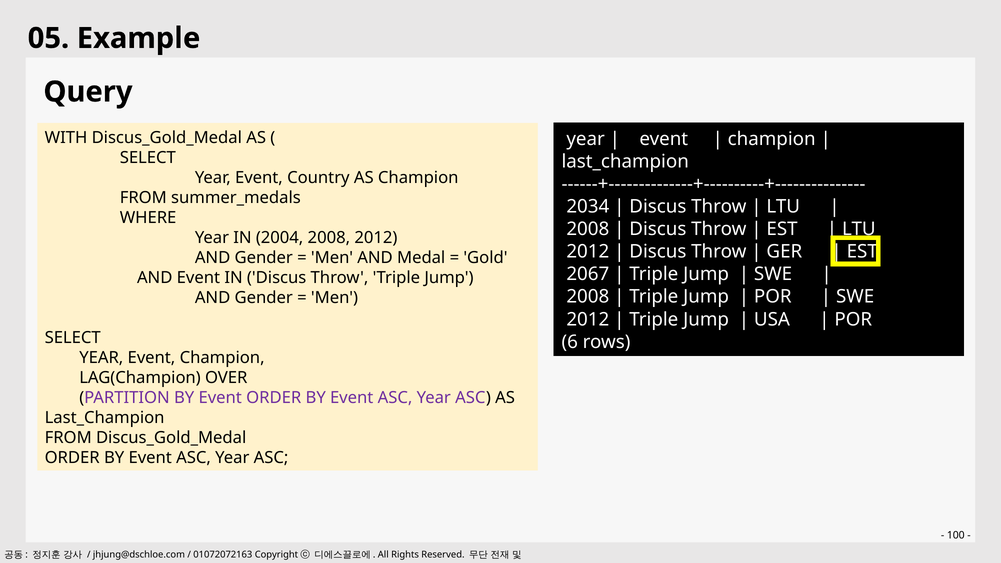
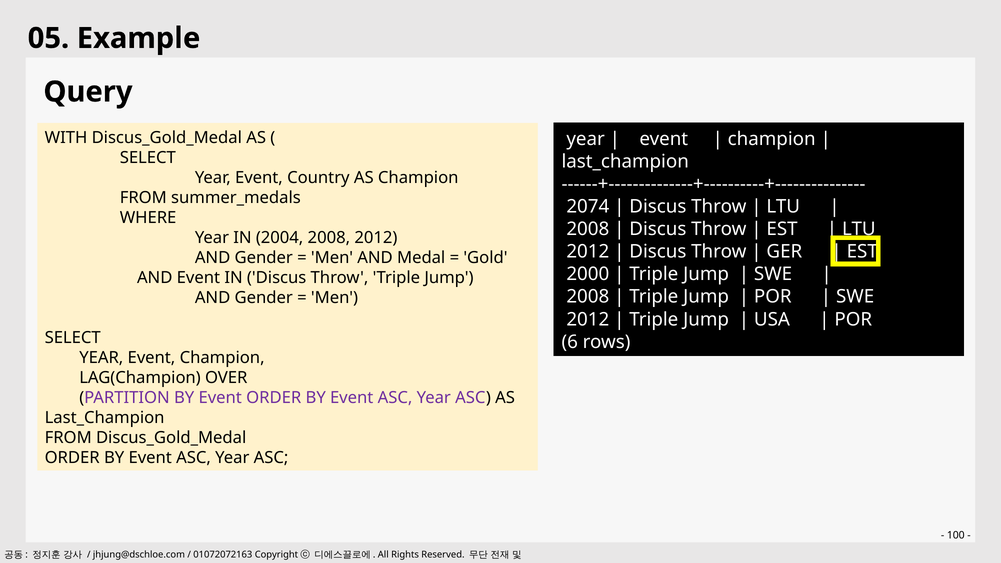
2034: 2034 -> 2074 (588, 207)
2067: 2067 -> 2000 (588, 274)
